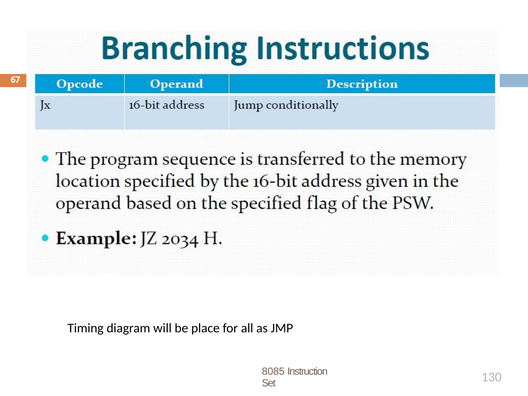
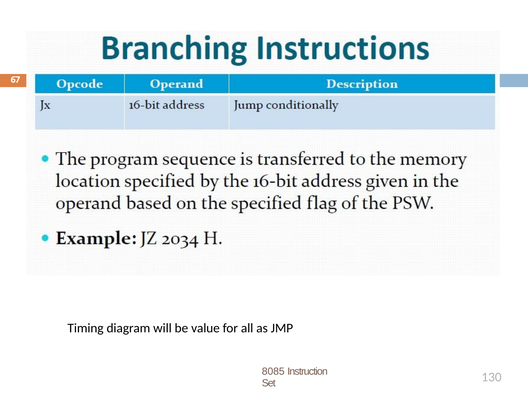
place: place -> value (205, 328)
